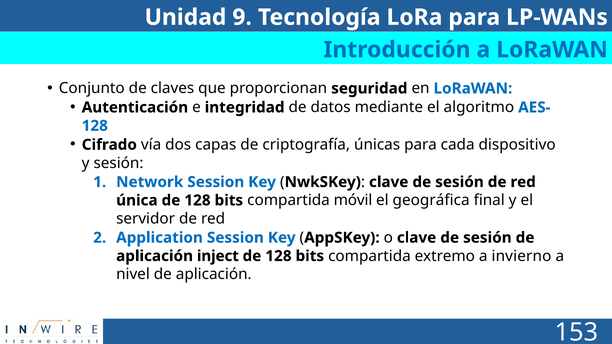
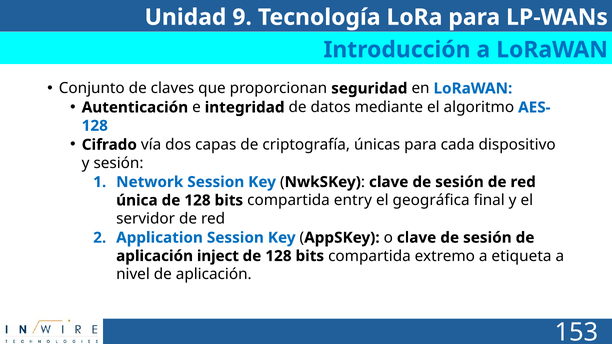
móvil: móvil -> entry (353, 201)
invierno: invierno -> etiqueta (522, 256)
